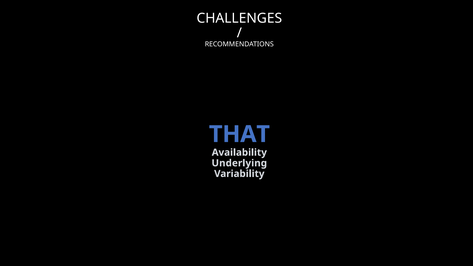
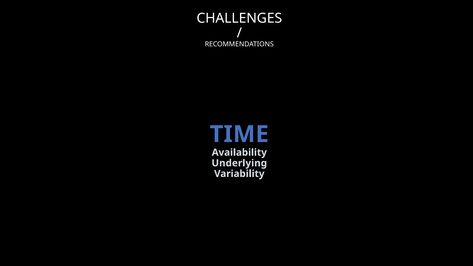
THAT: THAT -> TIME (239, 134)
